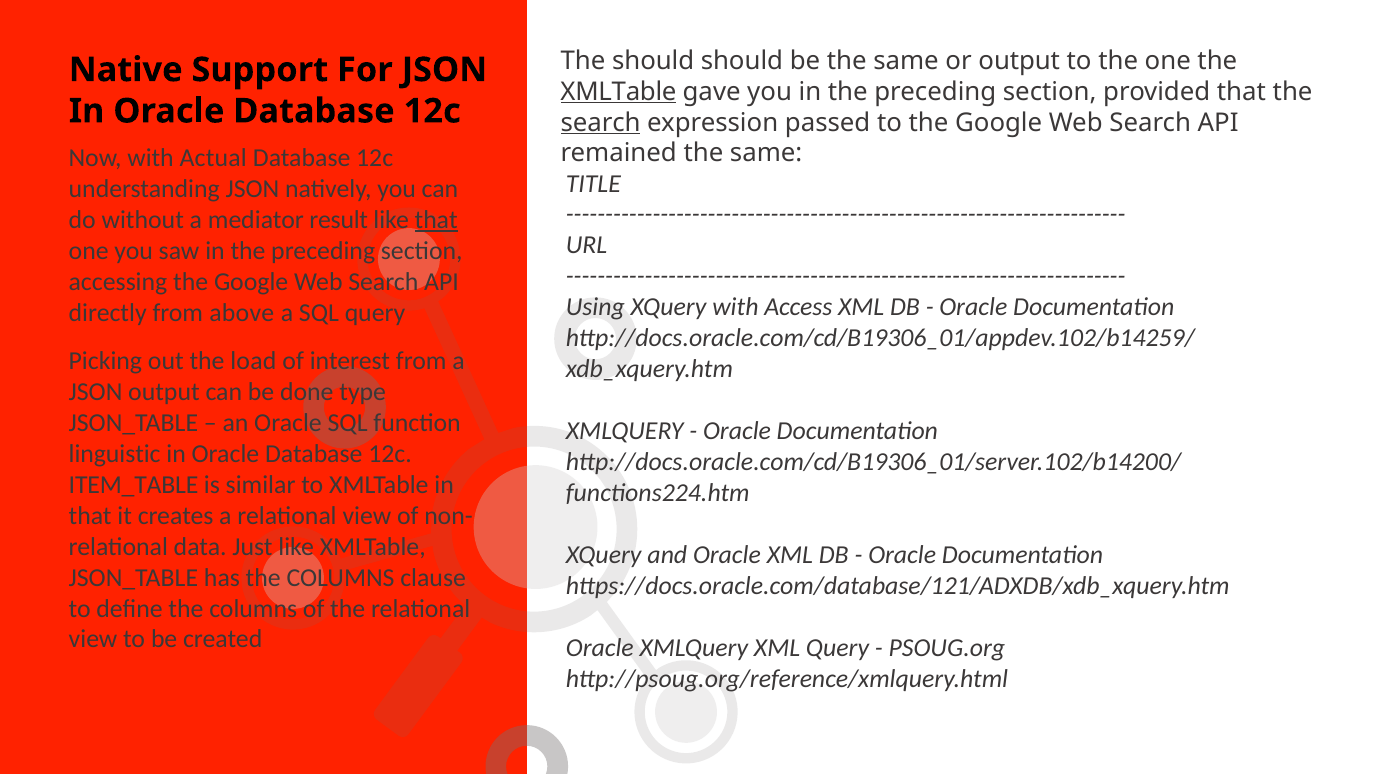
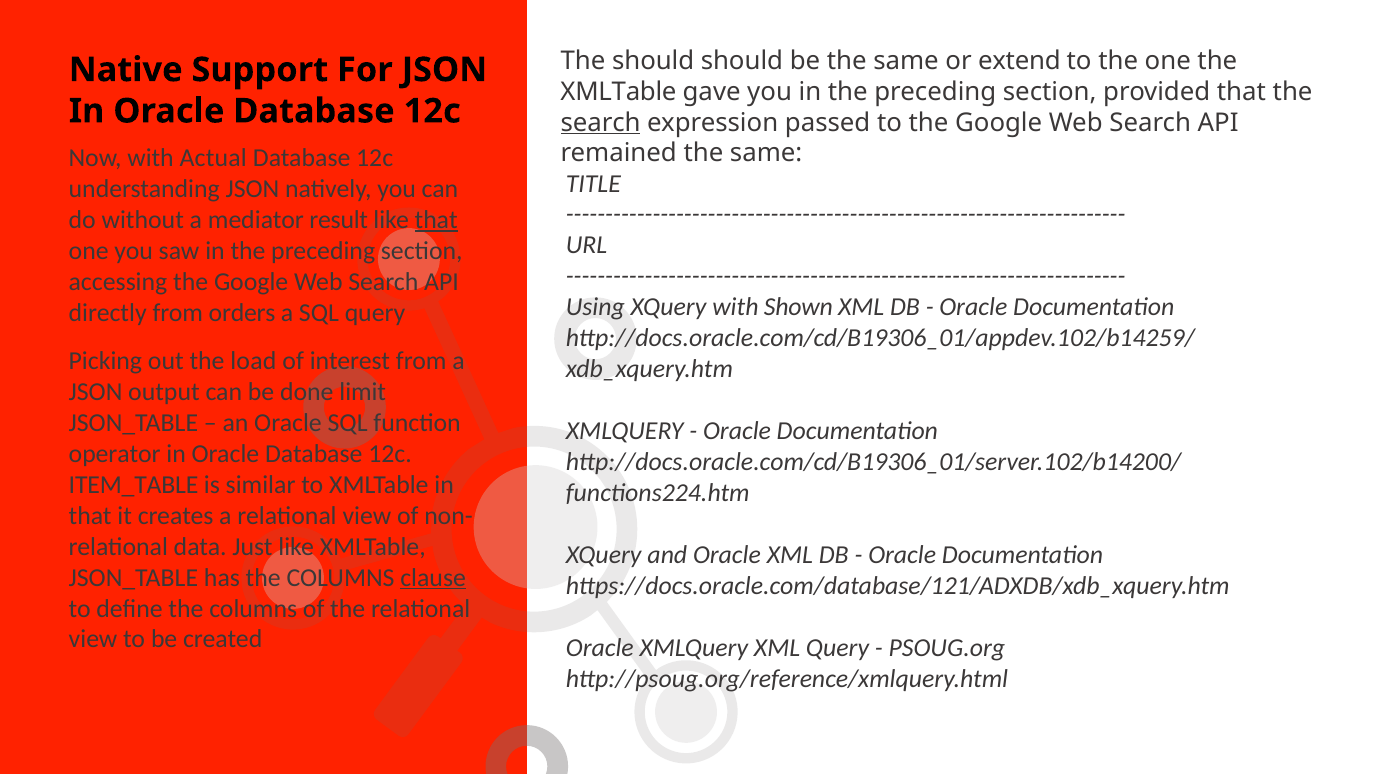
or output: output -> extend (1019, 61)
XMLTable underline: present -> none (618, 92)
Access: Access -> Shown (798, 307)
above: above -> orders (242, 313)
type: type -> limit (363, 392)
linguistic: linguistic -> operator (115, 454)
clause underline: none -> present (433, 578)
